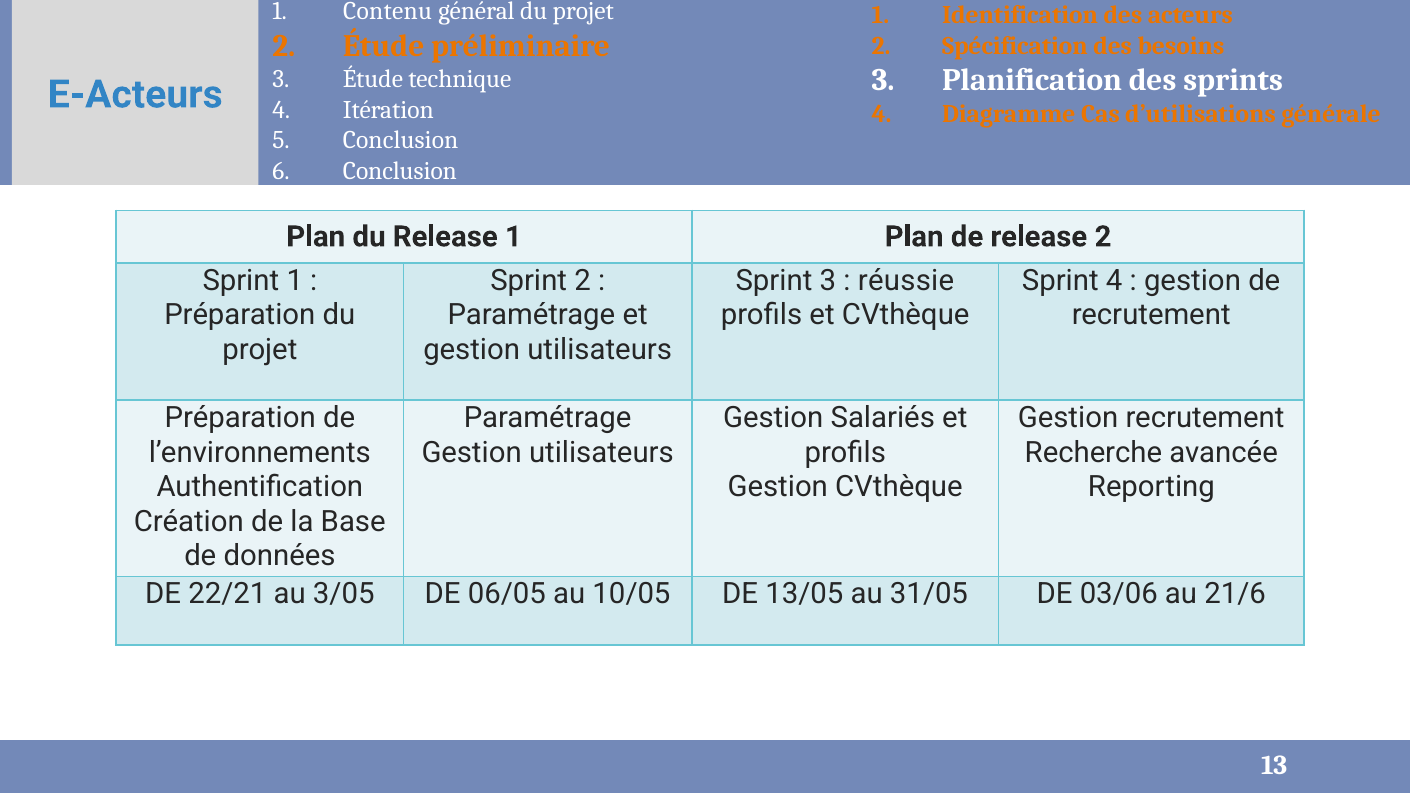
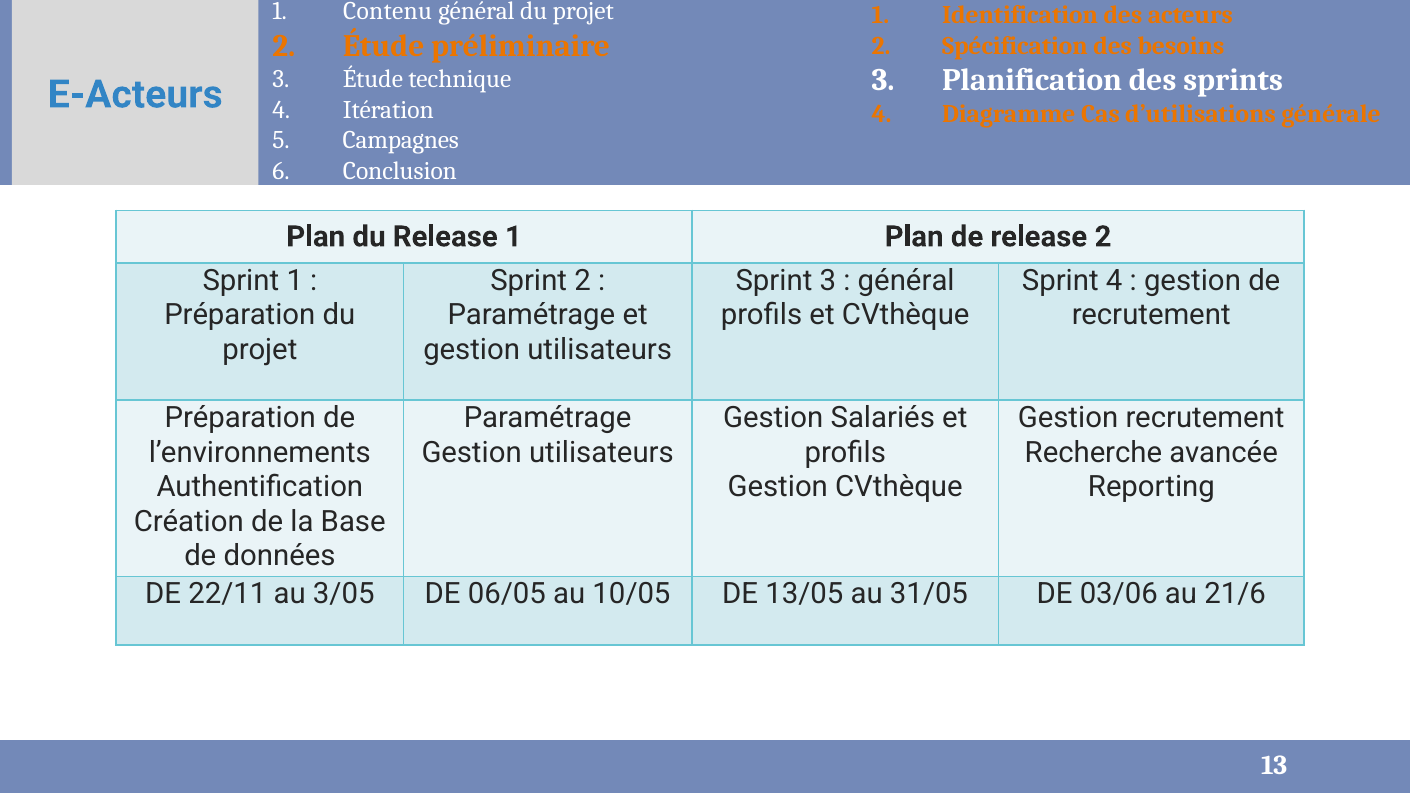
Conclusion: Conclusion -> Campagnes (401, 141)
réussie: réussie -> général (906, 281)
22/21: 22/21 -> 22/11 (227, 594)
